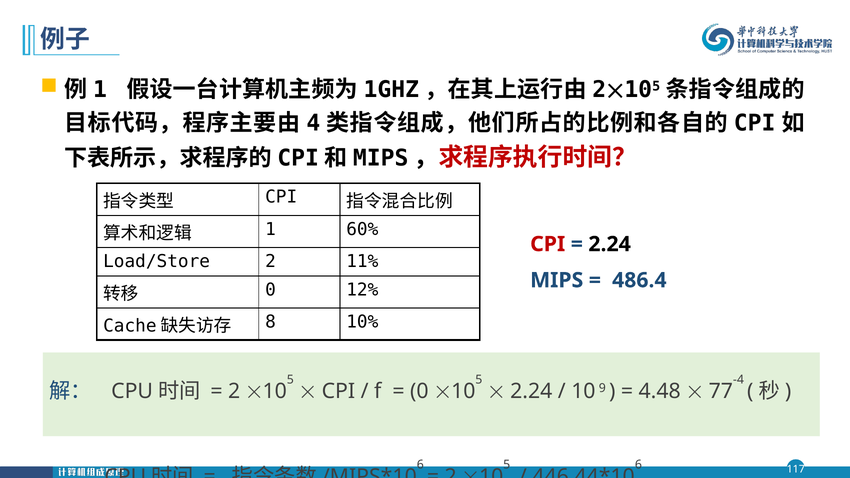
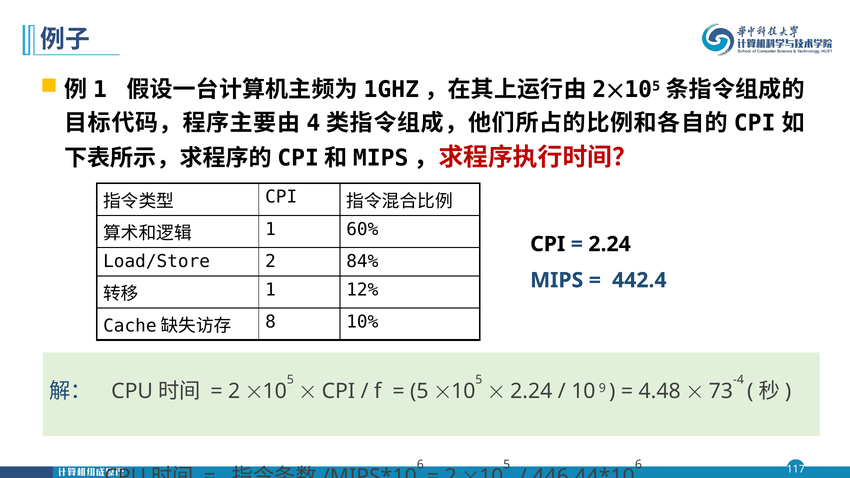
CPI colour: red -> black (548, 244)
11%: 11% -> 84% (362, 261)
486.4: 486.4 -> 442.4 (639, 280)
0: 0 -> 1 (270, 290)
0: 0 -> 5 (419, 392)
77: 77 -> 73 (721, 392)
